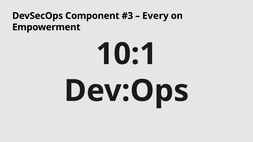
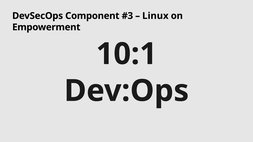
Every: Every -> Linux (155, 16)
